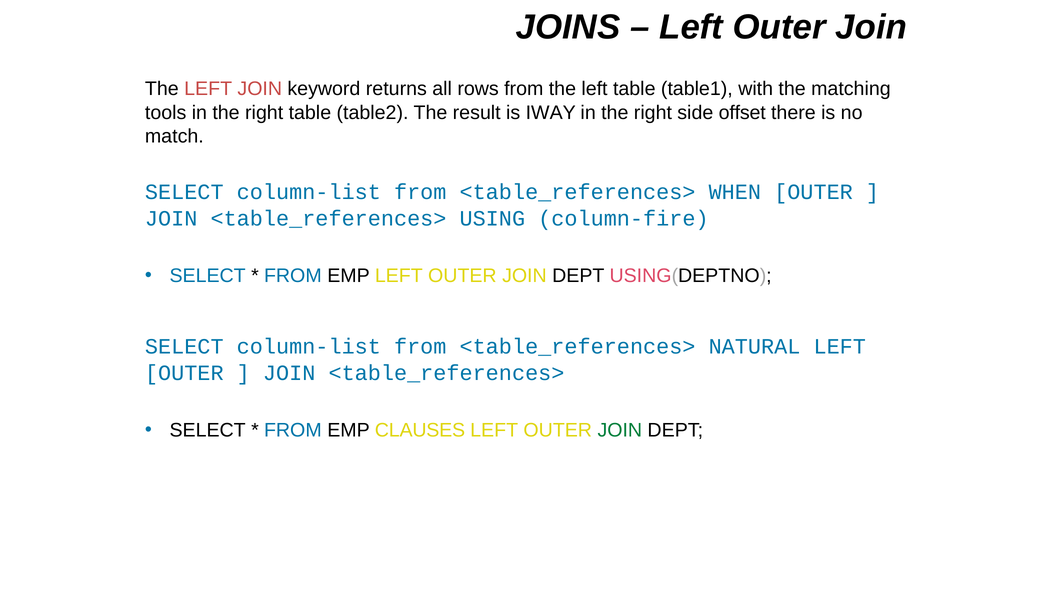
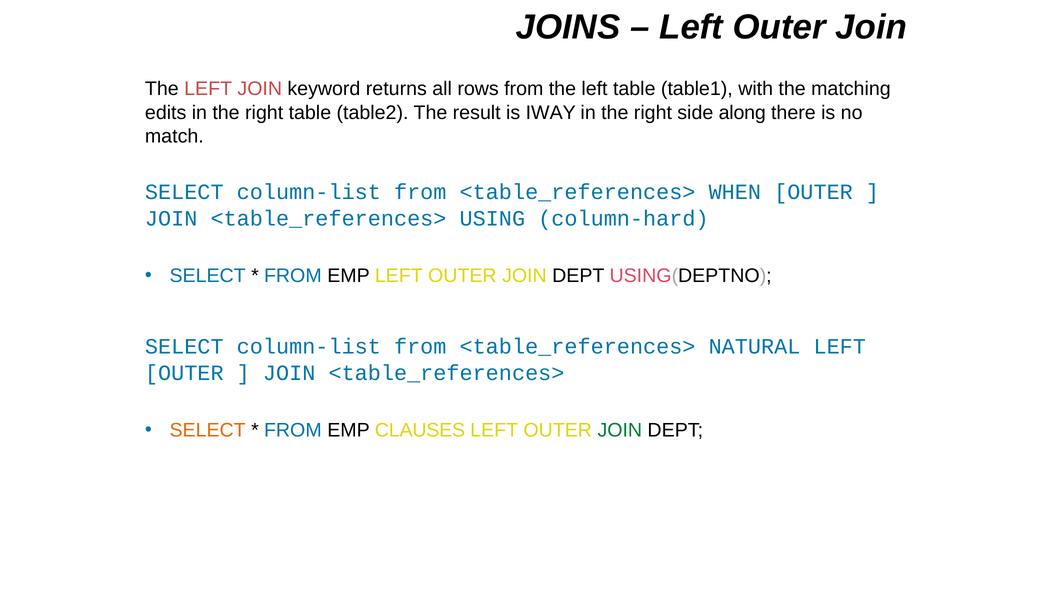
tools: tools -> edits (166, 112)
offset: offset -> along (742, 112)
column-fire: column-fire -> column-hard (623, 218)
SELECT colour: black -> orange (208, 430)
